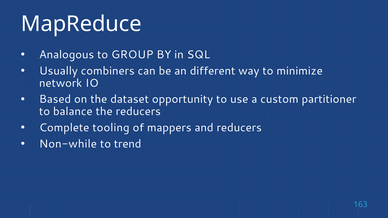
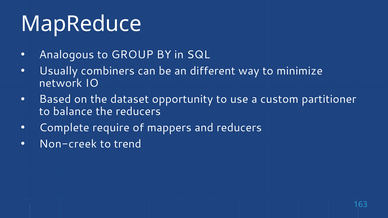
tooling: tooling -> require (111, 128)
Non-while: Non-while -> Non-creek (68, 144)
